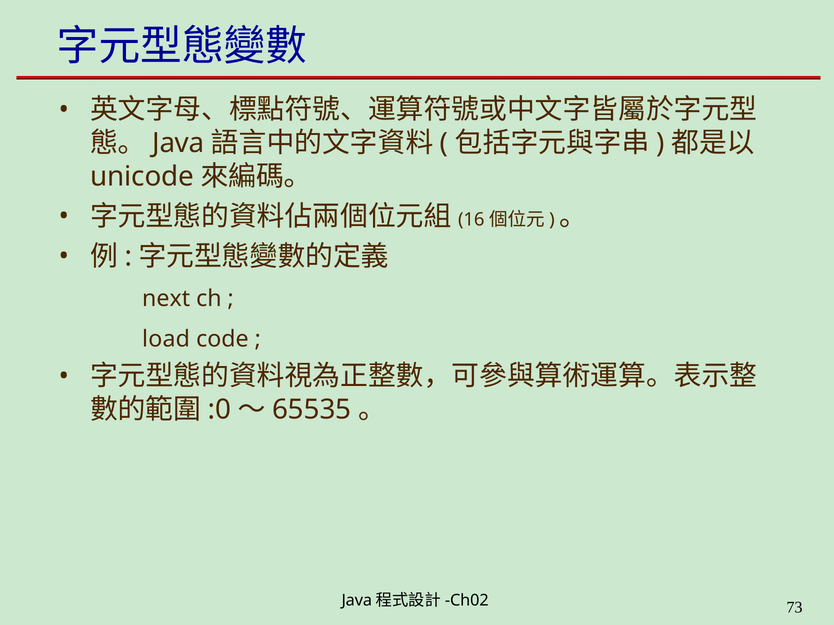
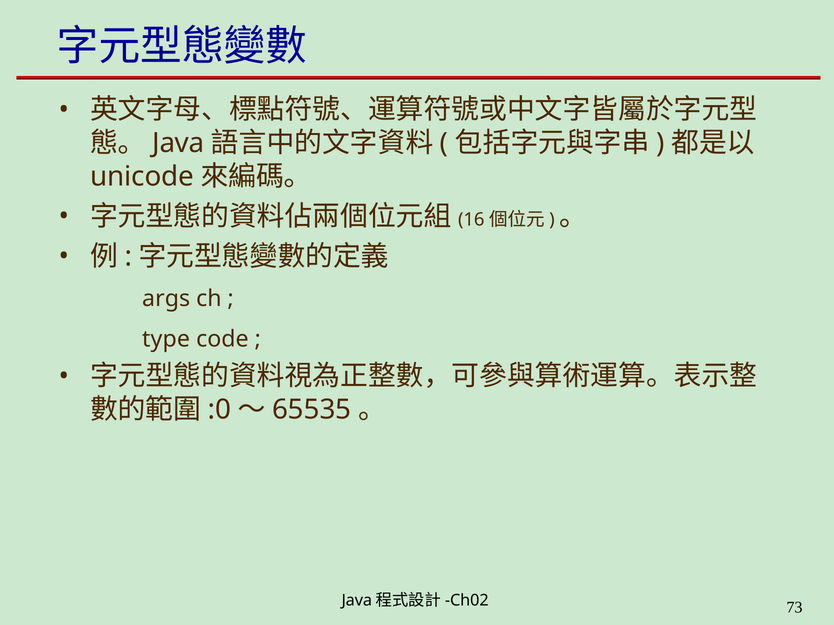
next: next -> args (166, 299)
load: load -> type (166, 339)
